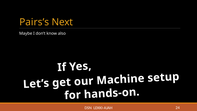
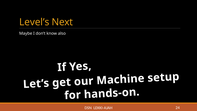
Pairs’s: Pairs’s -> Level’s (34, 22)
